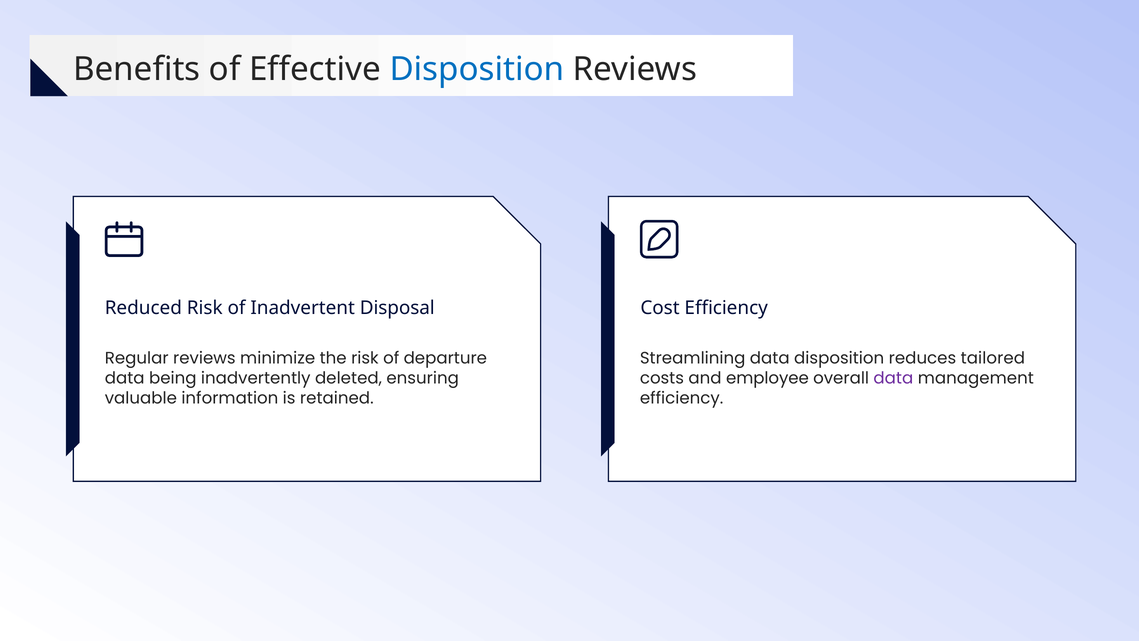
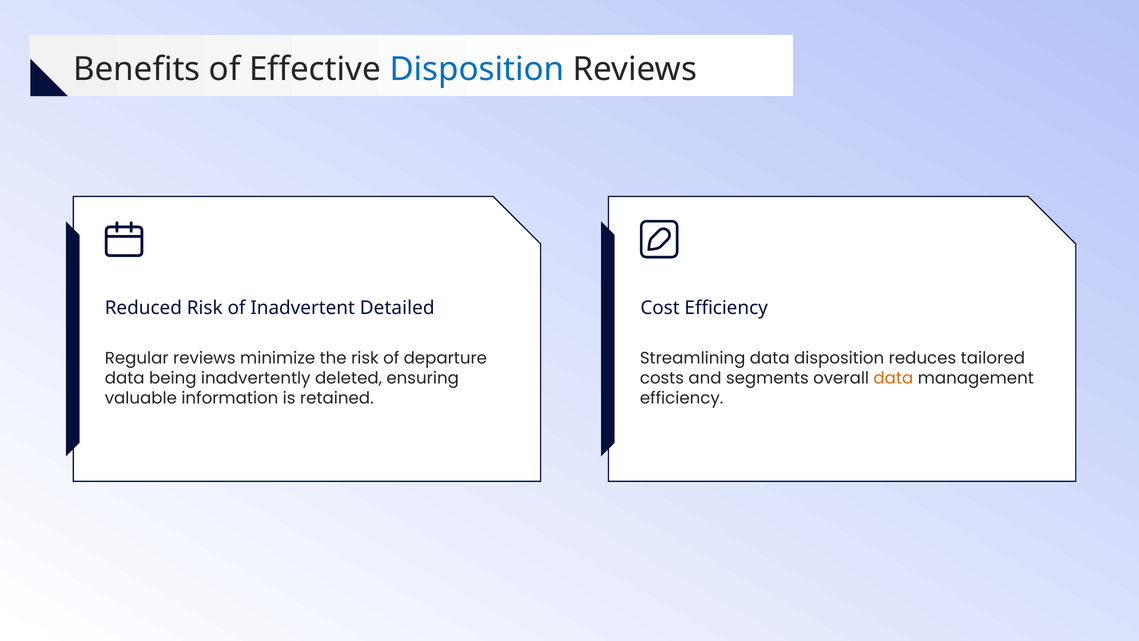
Disposal: Disposal -> Detailed (397, 308)
employee: employee -> segments (767, 378)
data colour: purple -> orange (893, 378)
